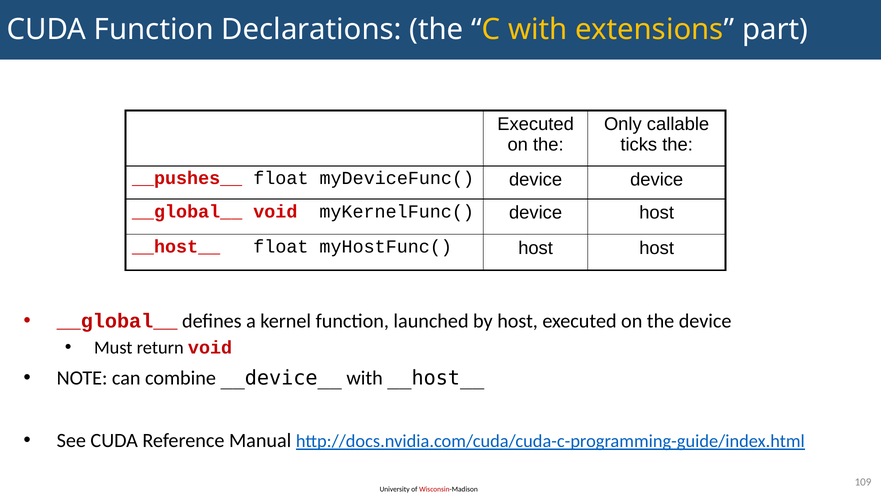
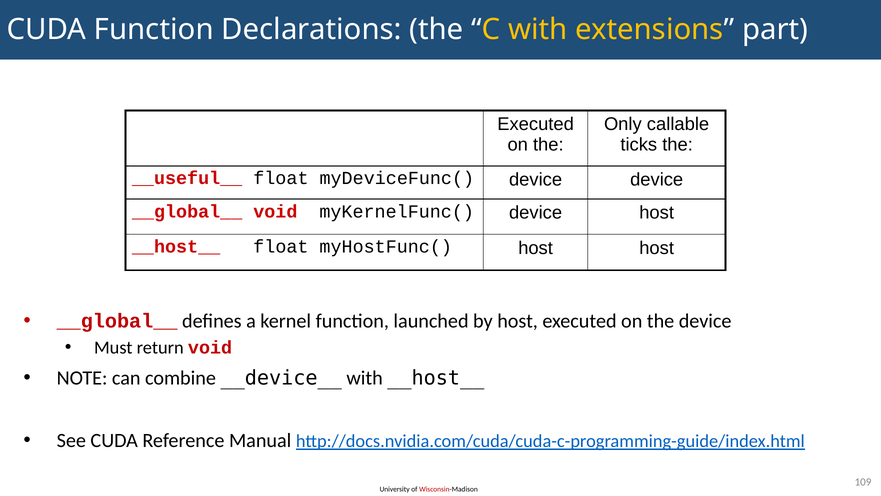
__pushes__: __pushes__ -> __useful__ (187, 178)
